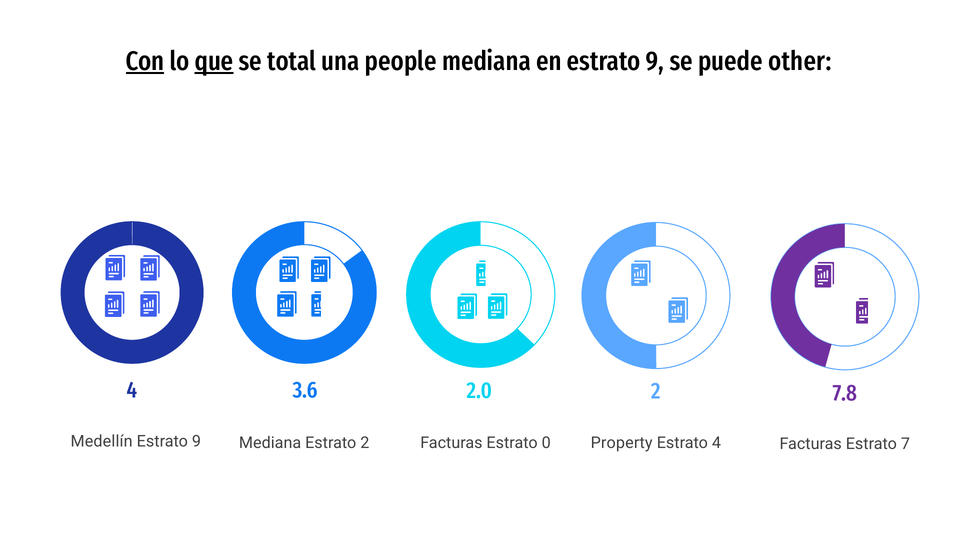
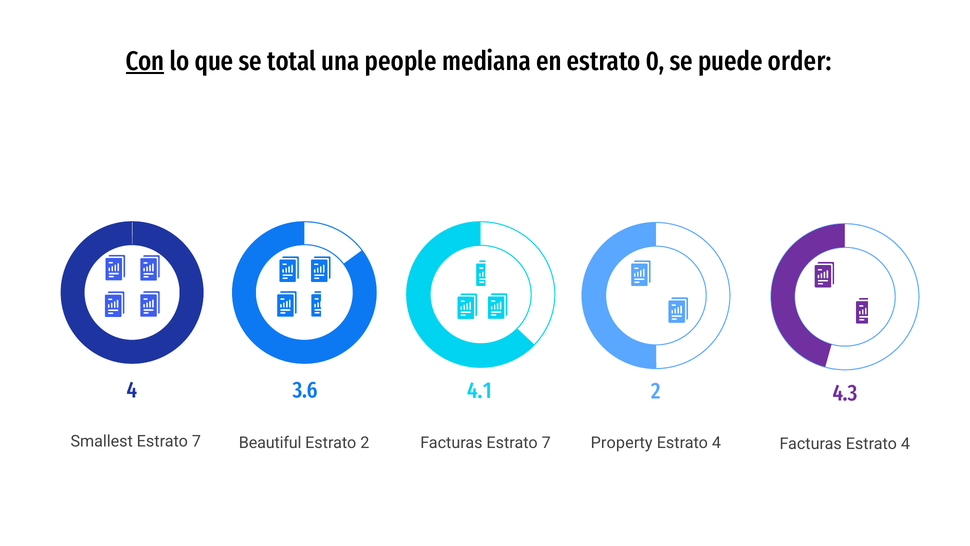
que underline: present -> none (214, 61)
en estrato 9: 9 -> 0 (655, 61)
other: other -> order (800, 61)
2.0: 2.0 -> 4.1 (479, 391)
7.8: 7.8 -> 4.3 (845, 393)
Medellín: Medellín -> Smallest (102, 441)
9: 9 -> 7 (196, 441)
Mediana: Mediana -> Beautiful (270, 443)
Facturas Estrato 0: 0 -> 7 (546, 443)
Facturas Estrato 7: 7 -> 4 (905, 444)
